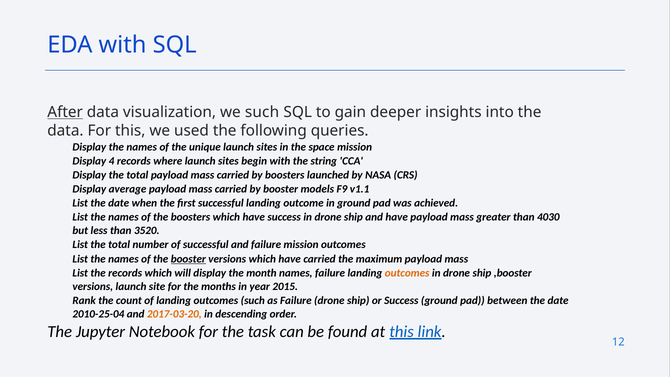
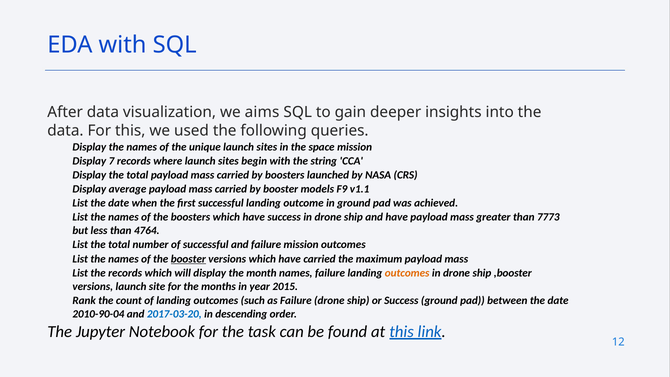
After underline: present -> none (65, 112)
we such: such -> aims (262, 112)
4: 4 -> 7 (112, 161)
4030: 4030 -> 7773 (548, 217)
3520: 3520 -> 4764 (147, 231)
2010-25-04: 2010-25-04 -> 2010-90-04 (98, 314)
2017-03-20 colour: orange -> blue (174, 314)
